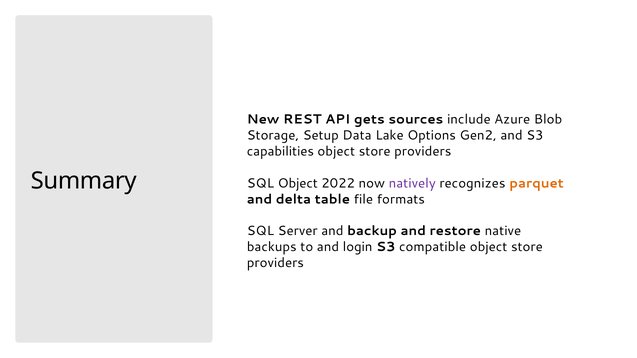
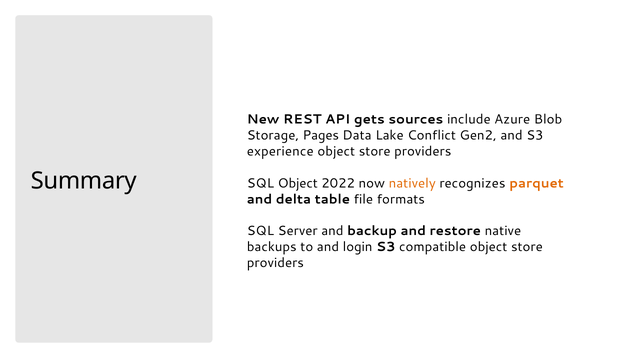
Setup: Setup -> Pages (321, 136)
Options: Options -> Conflict (432, 136)
capabilities: capabilities -> experience (280, 152)
natively colour: purple -> orange (412, 183)
